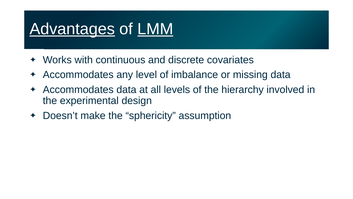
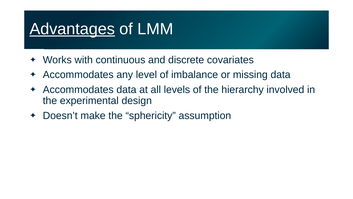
LMM underline: present -> none (155, 29)
